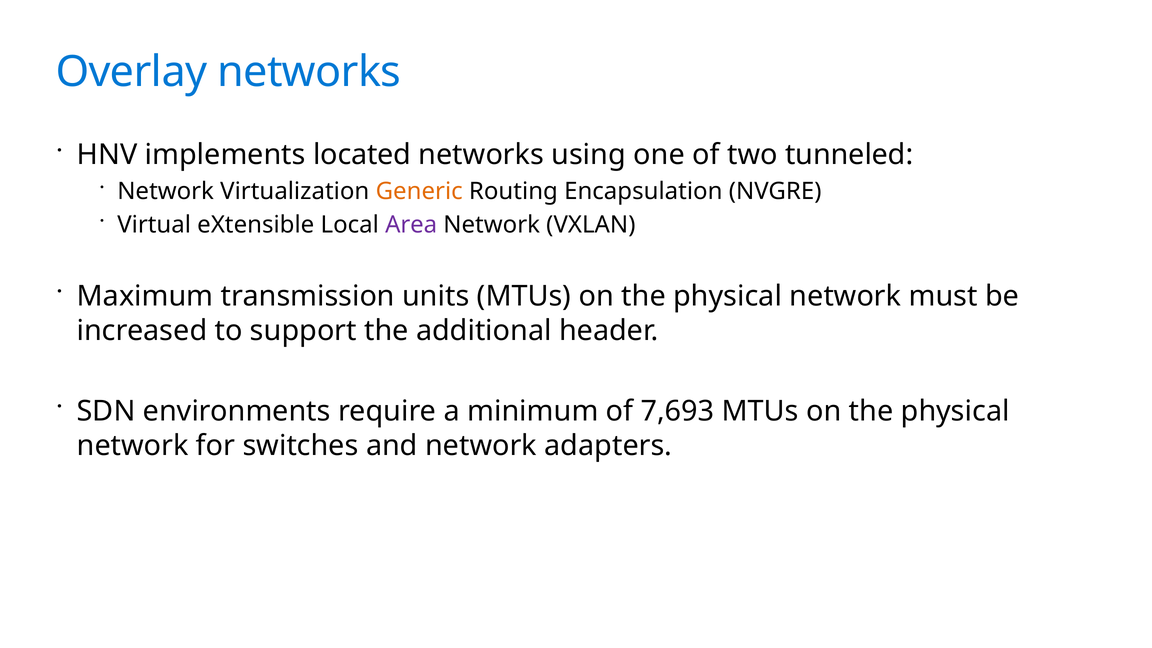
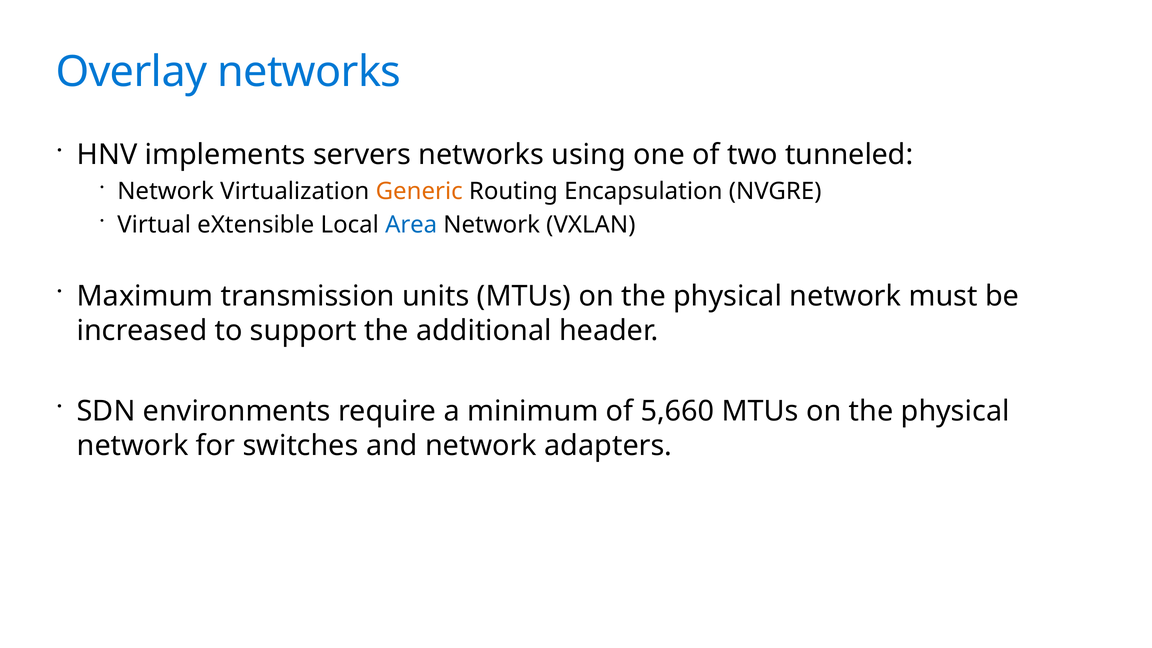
located: located -> servers (362, 155)
Area colour: purple -> blue (411, 225)
7,693: 7,693 -> 5,660 (678, 411)
